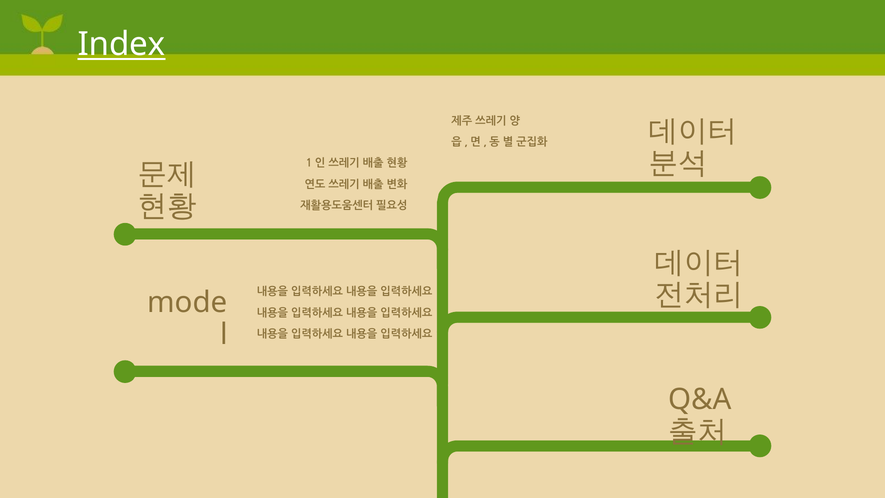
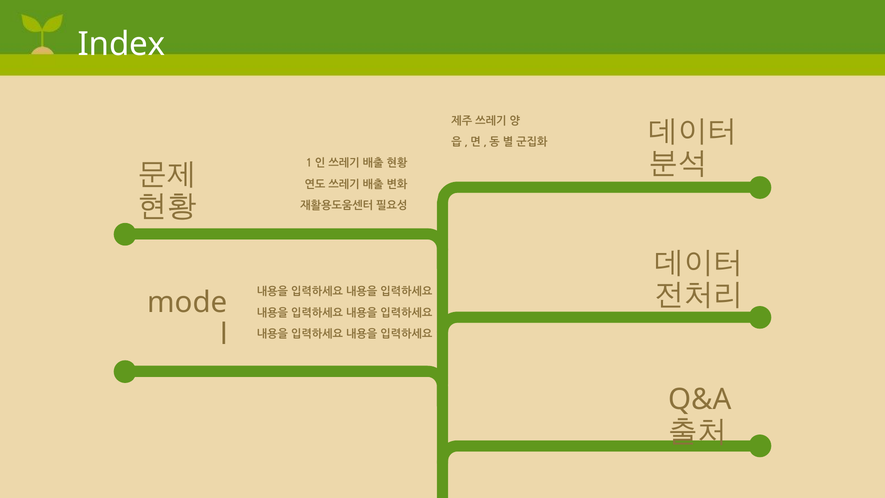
Index underline: present -> none (122, 44)
